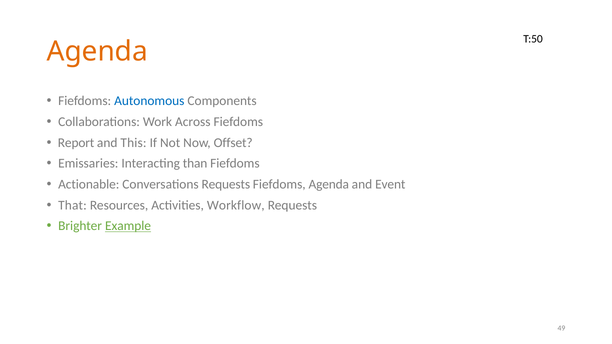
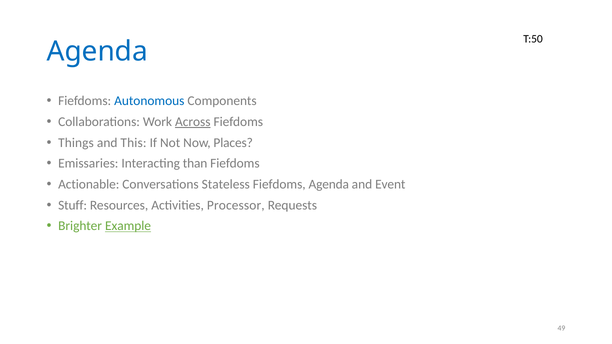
Agenda colour: orange -> blue (97, 51)
Across underline: none -> present (193, 122)
Report: Report -> Things (76, 143)
Offset: Offset -> Places (233, 143)
Conversations Requests: Requests -> Stateless (226, 184)
That: That -> Stuff (73, 205)
Workflow: Workflow -> Processor (236, 205)
